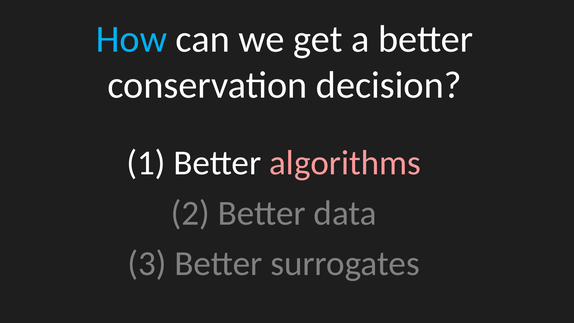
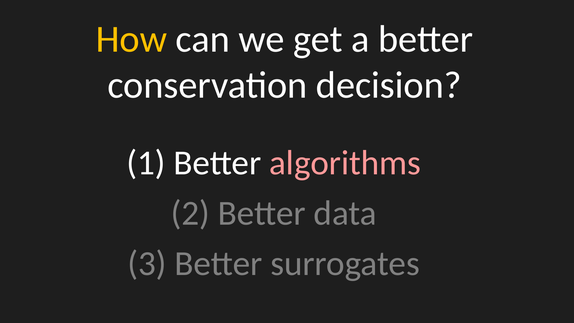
How colour: light blue -> yellow (131, 39)
